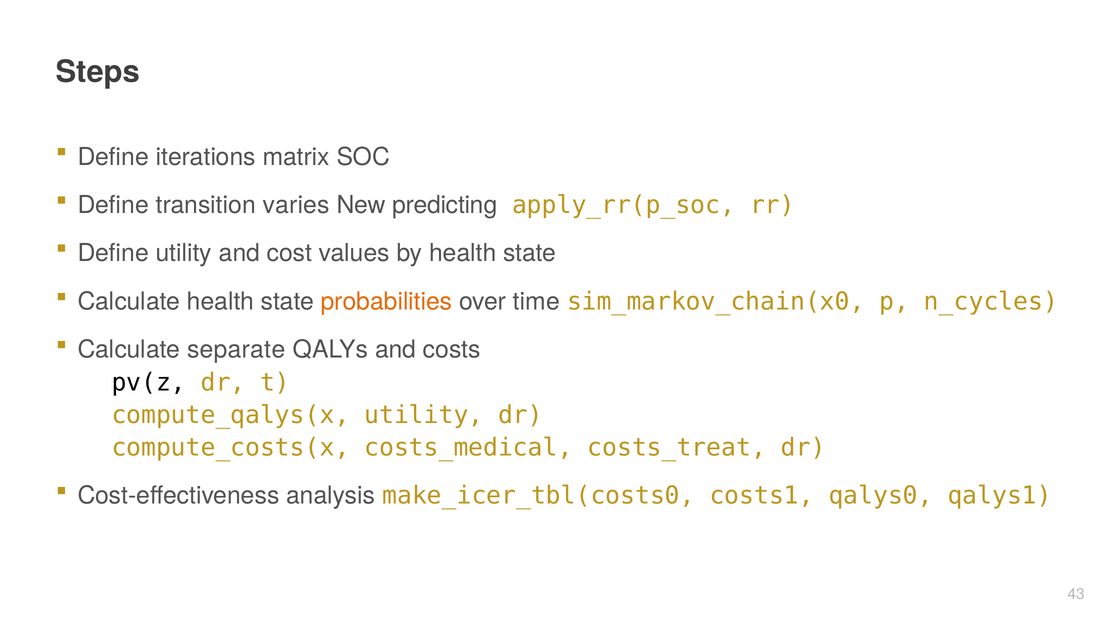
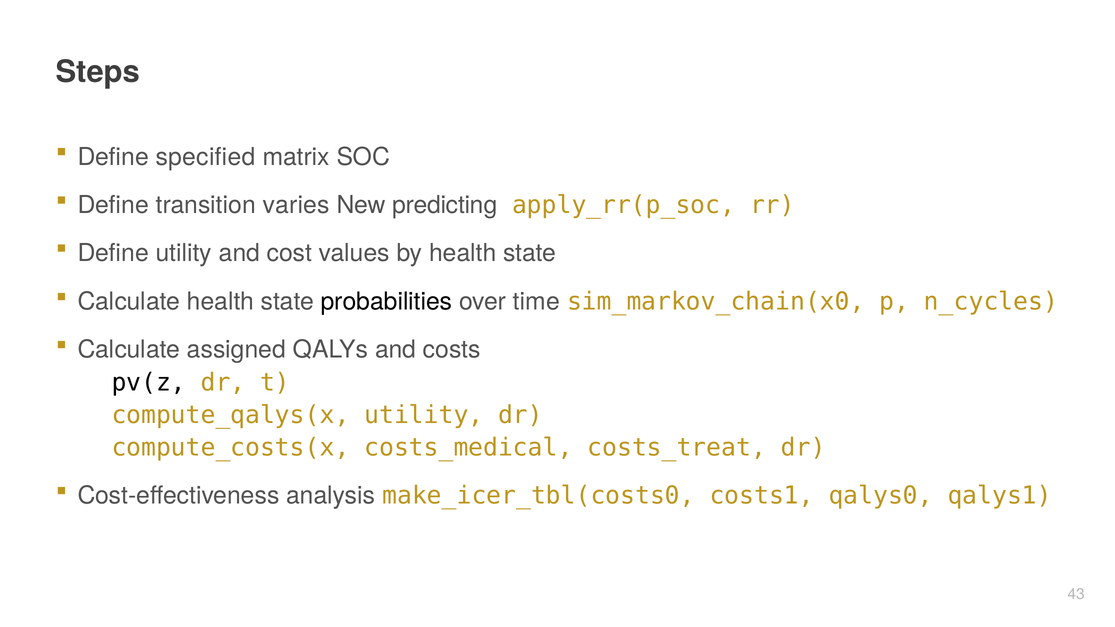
iterations: iterations -> specified (206, 157)
probabilities colour: orange -> black (387, 302)
separate: separate -> assigned (236, 350)
